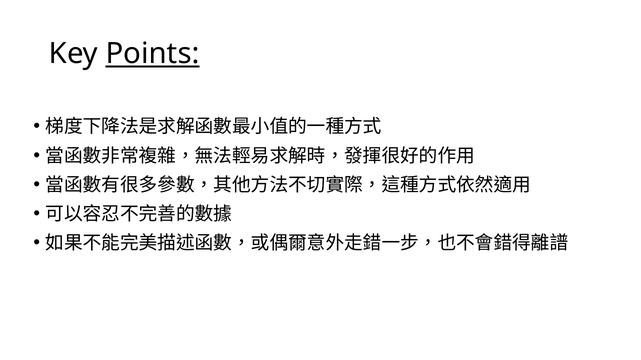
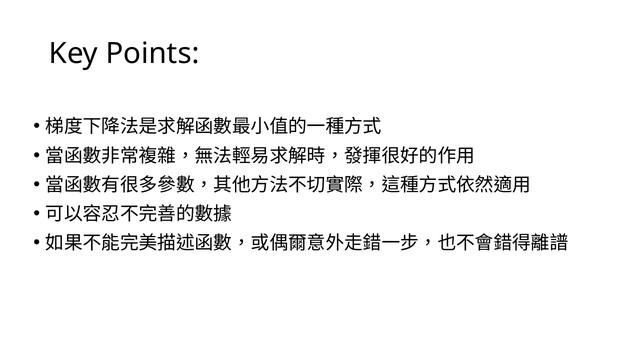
Points underline: present -> none (153, 54)
